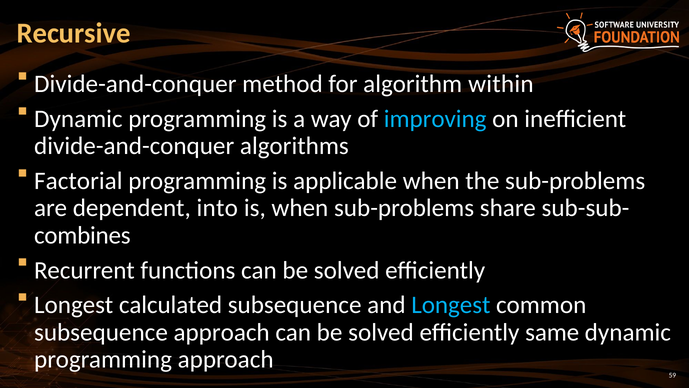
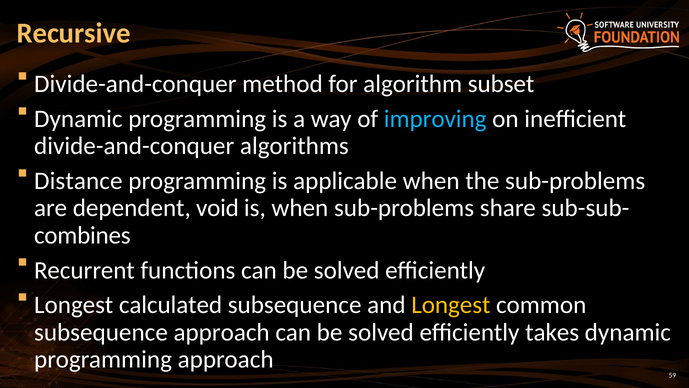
within: within -> subset (501, 84)
Factorial: Factorial -> Distance (78, 181)
into: into -> void (217, 208)
Longest colour: light blue -> yellow (451, 305)
same: same -> takes (552, 332)
